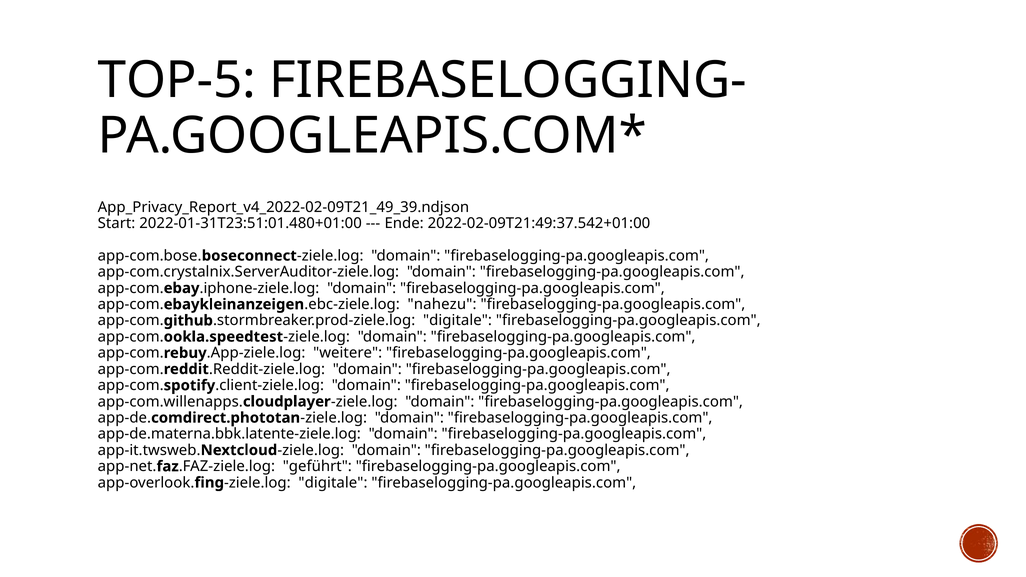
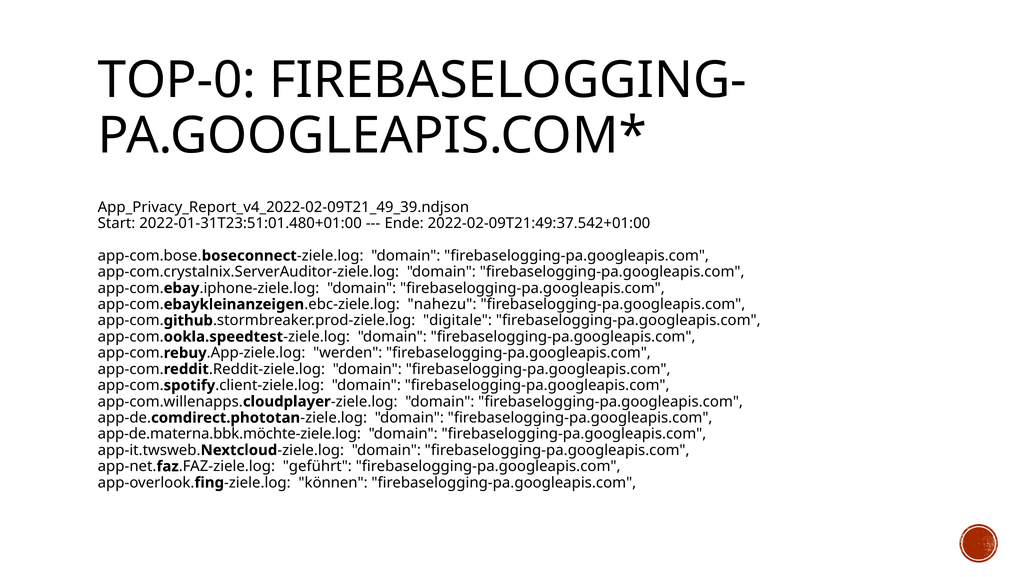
TOP-5: TOP-5 -> TOP-0 (177, 80)
weitere: weitere -> werden (348, 353)
app-de.materna.bbk.latente-ziele.log: app-de.materna.bbk.latente-ziele.log -> app-de.materna.bbk.möchte-ziele.log (229, 434)
app-overlook.fing-ziele.log digitale: digitale -> können (333, 483)
